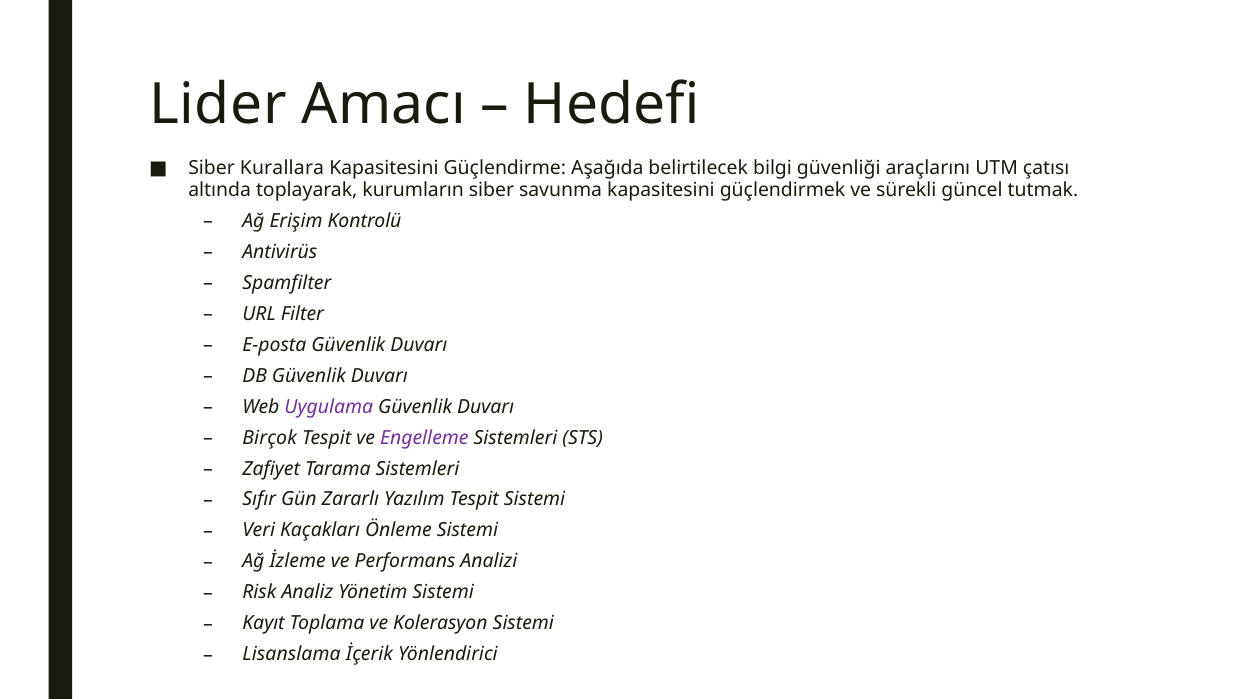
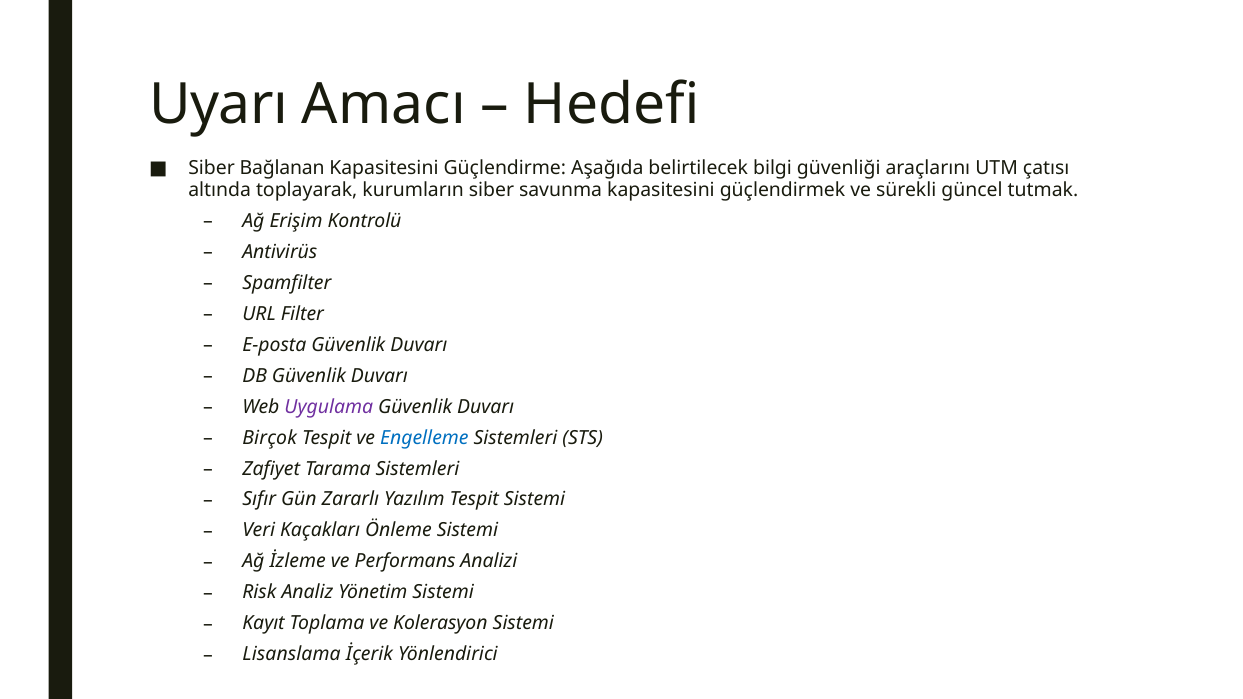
Lider: Lider -> Uyarı (218, 104)
Kurallara: Kurallara -> Bağlanan (282, 168)
Engelleme colour: purple -> blue (424, 438)
